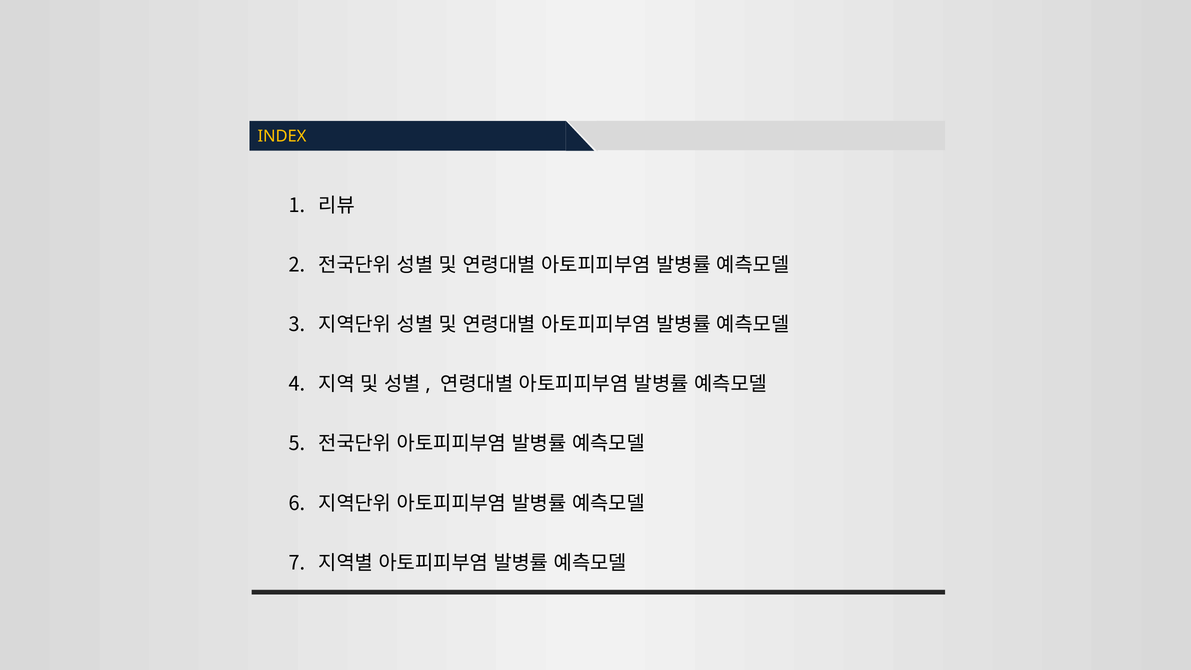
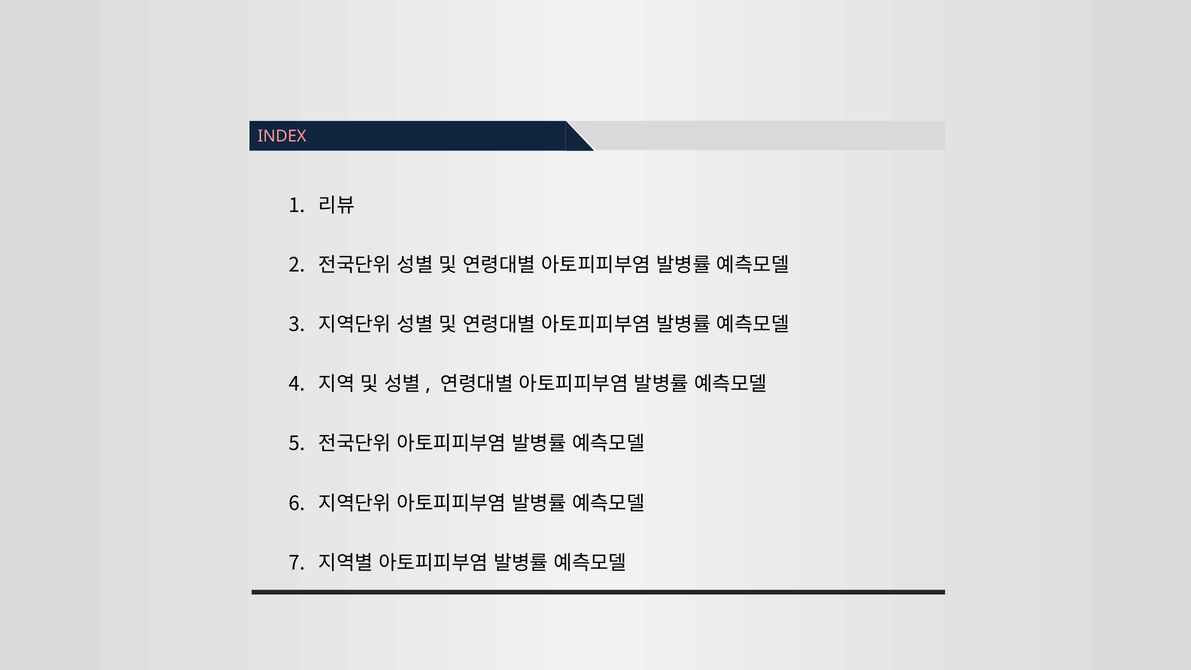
INDEX colour: yellow -> pink (282, 136)
